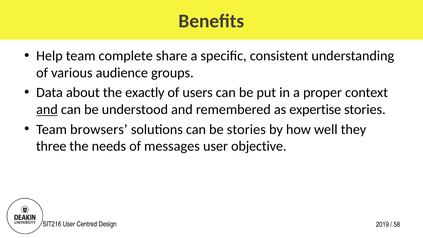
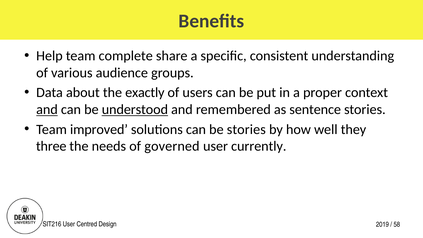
understood underline: none -> present (135, 110)
expertise: expertise -> sentence (315, 110)
browsers: browsers -> improved (99, 129)
messages: messages -> governed (172, 146)
objective: objective -> currently (259, 146)
